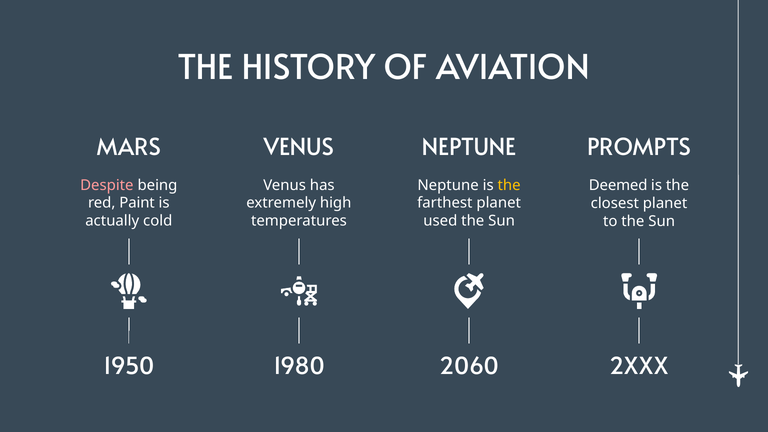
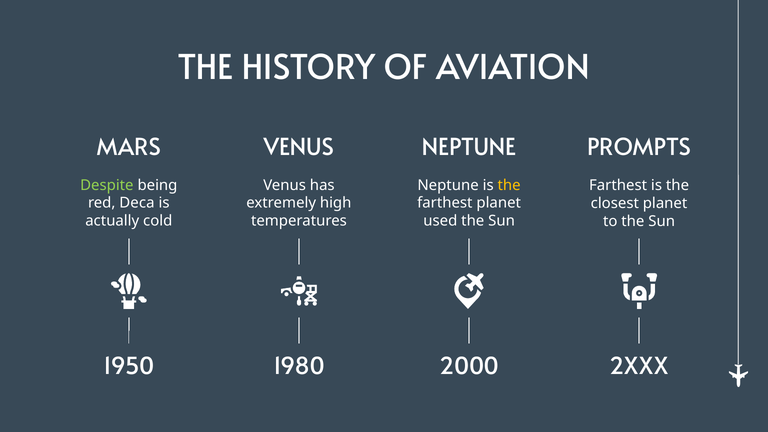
Despite colour: pink -> light green (107, 185)
Deemed: Deemed -> Farthest (618, 185)
Paint: Paint -> Deca (137, 203)
2060: 2060 -> 2000 (469, 367)
